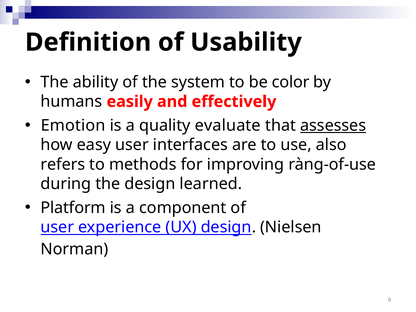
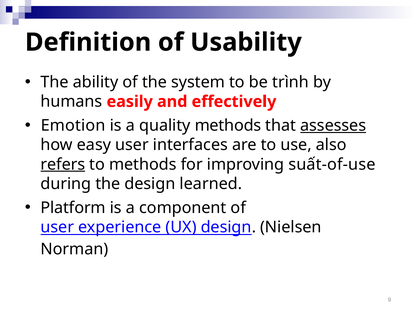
color: color -> trình (291, 82)
quality evaluate: evaluate -> methods (228, 126)
refers underline: none -> present (63, 164)
ràng-of-use: ràng-of-use -> suất-of-use (332, 164)
